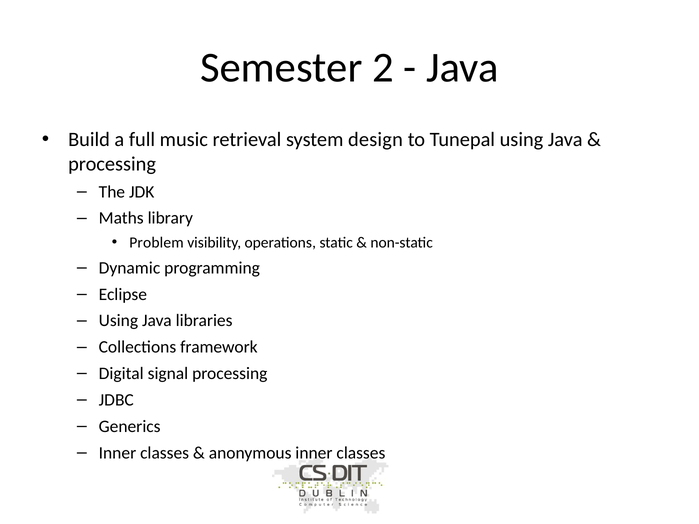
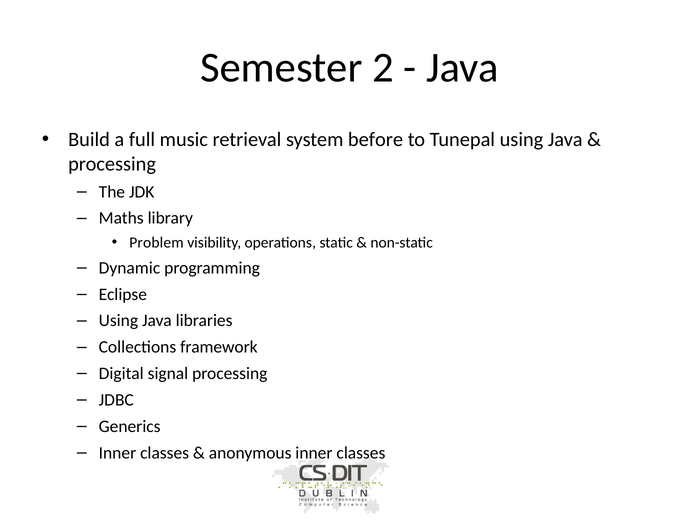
design: design -> before (376, 139)
